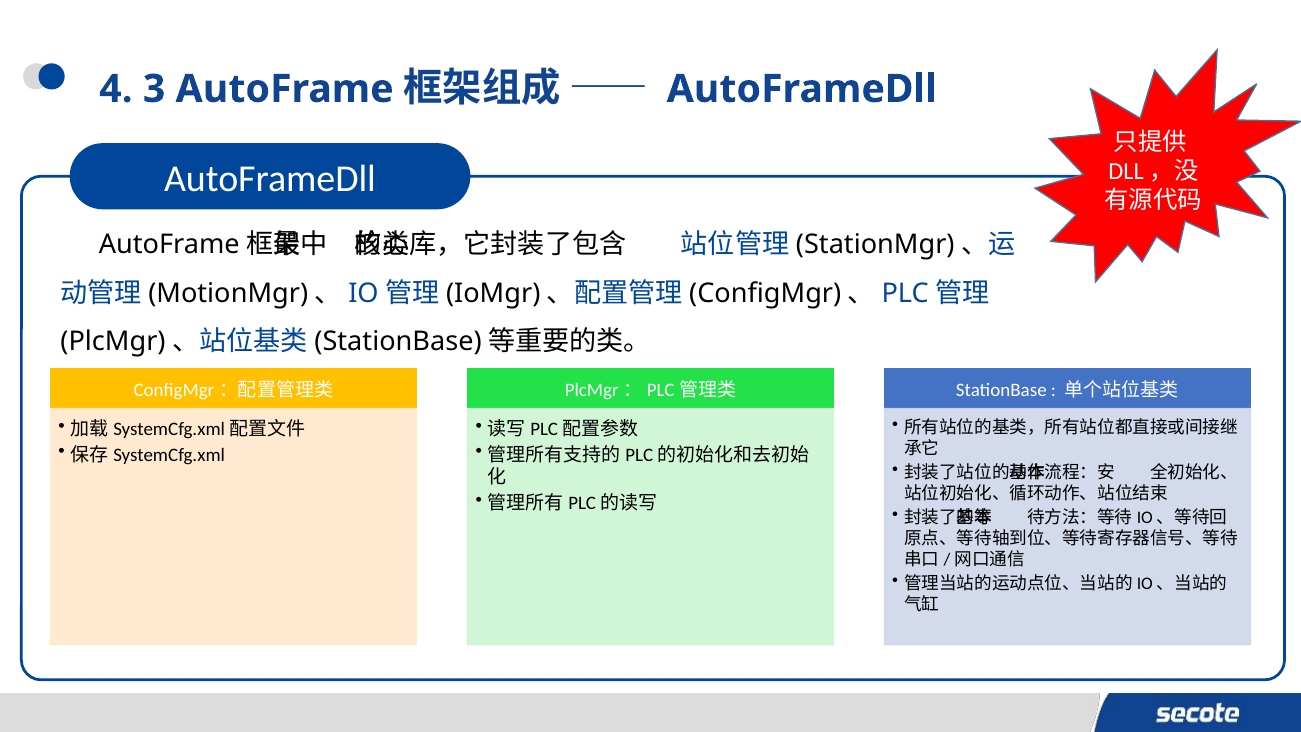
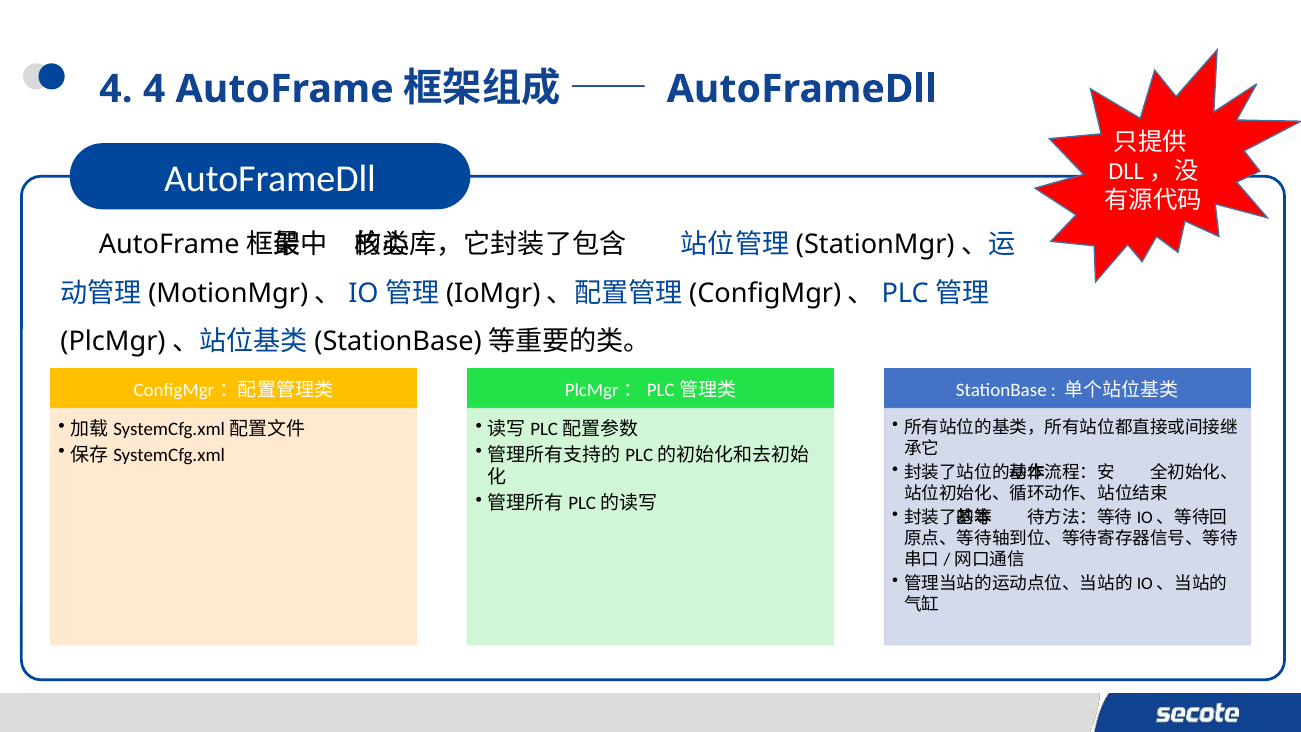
4 3: 3 -> 4 (154, 89)
